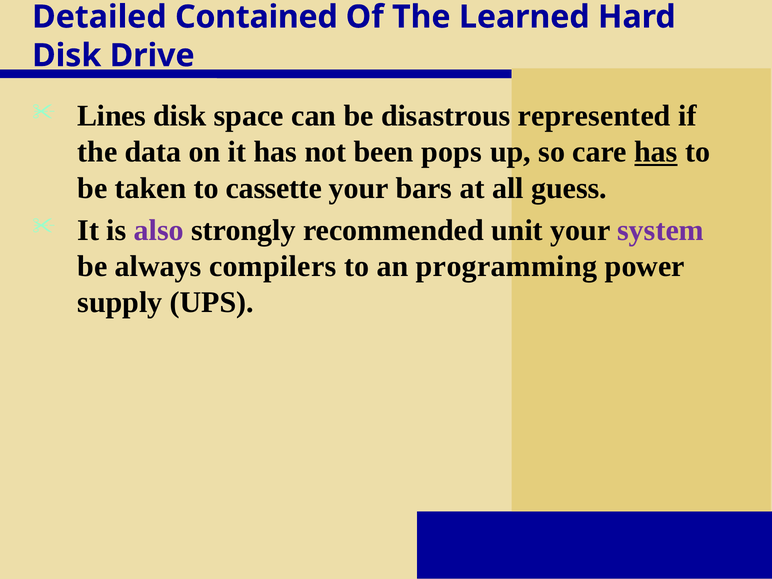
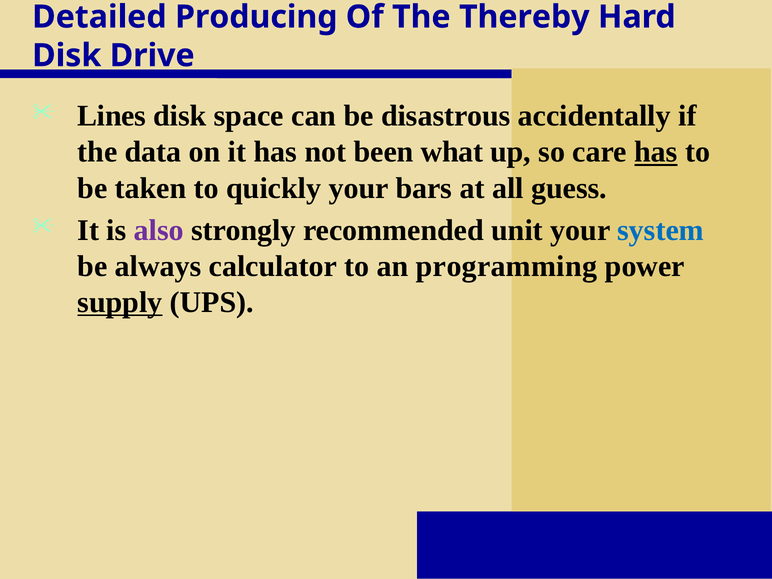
Contained: Contained -> Producing (256, 17)
Learned: Learned -> Thereby (524, 17)
represented: represented -> accidentally (594, 116)
pops: pops -> what (452, 152)
cassette: cassette -> quickly (274, 188)
system colour: purple -> blue (661, 230)
compilers: compilers -> calculator (273, 266)
supply underline: none -> present (120, 302)
